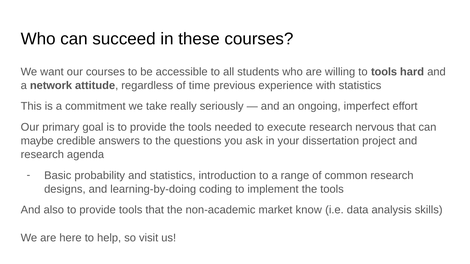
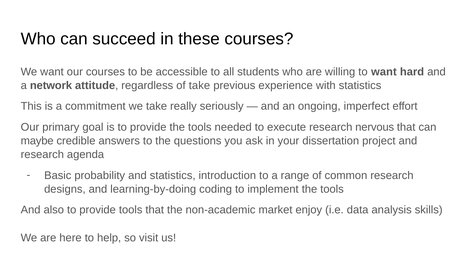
to tools: tools -> want (384, 72)
of time: time -> take (199, 86)
know: know -> enjoy (309, 210)
